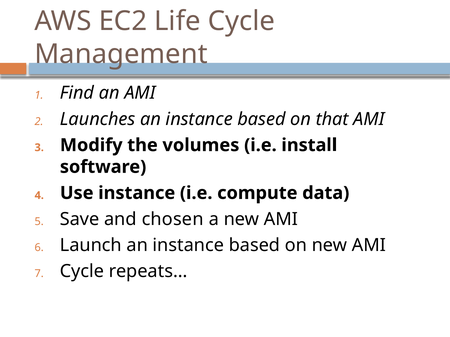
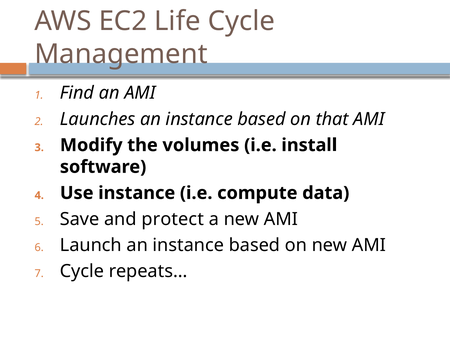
chosen: chosen -> protect (173, 219)
